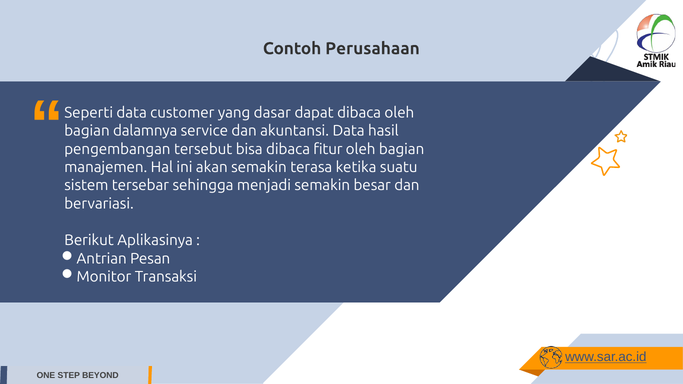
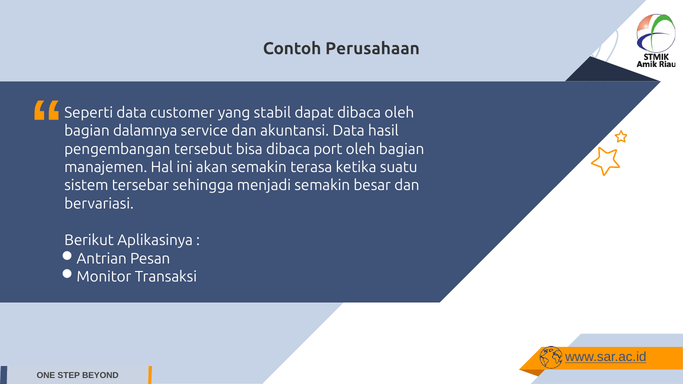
dasar: dasar -> stabil (272, 113)
fitur: fitur -> port (328, 149)
